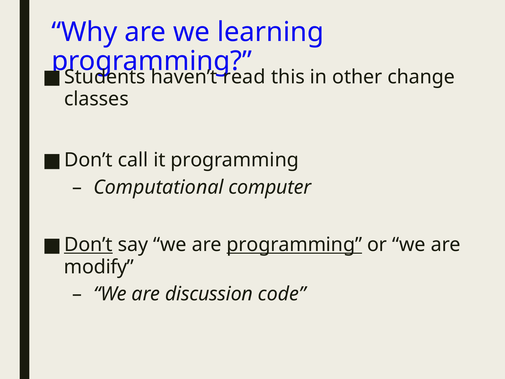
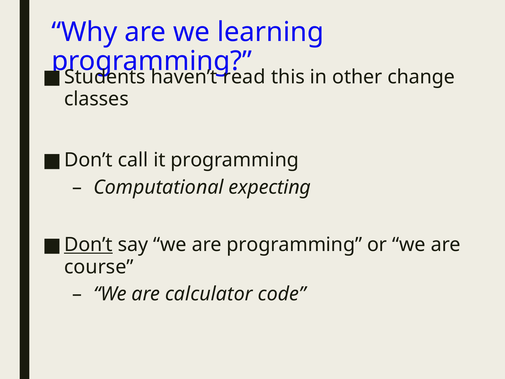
computer: computer -> expecting (270, 187)
programming underline: present -> none (294, 245)
modify: modify -> course (99, 267)
discussion: discussion -> calculator (209, 294)
